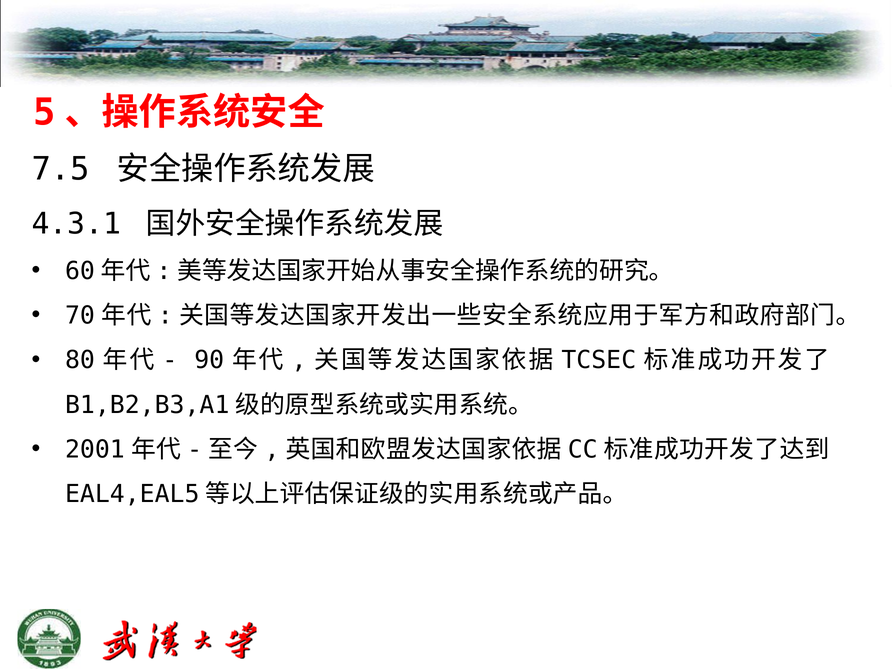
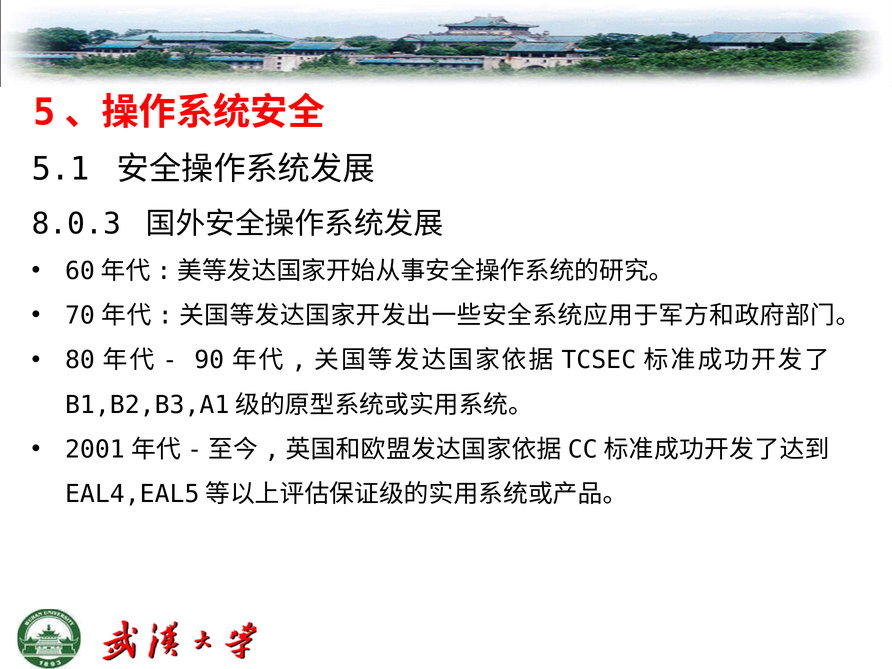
7.5: 7.5 -> 5.1 (61, 169)
4.3.1: 4.3.1 -> 8.0.3 (76, 224)
